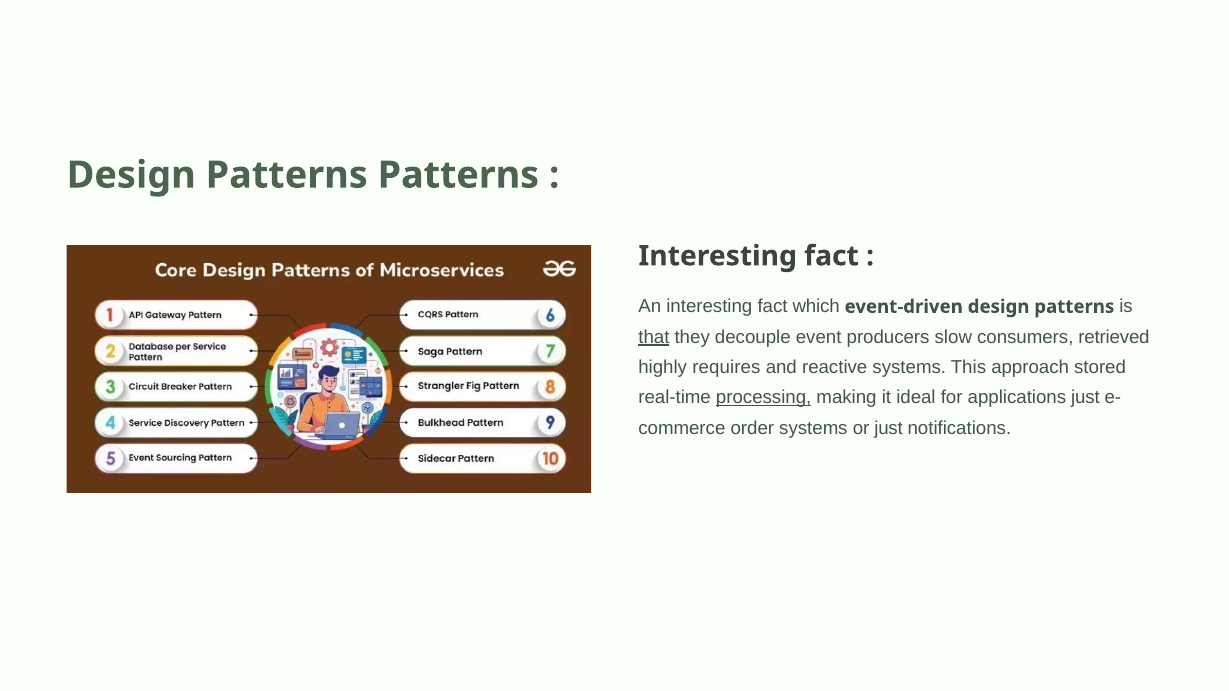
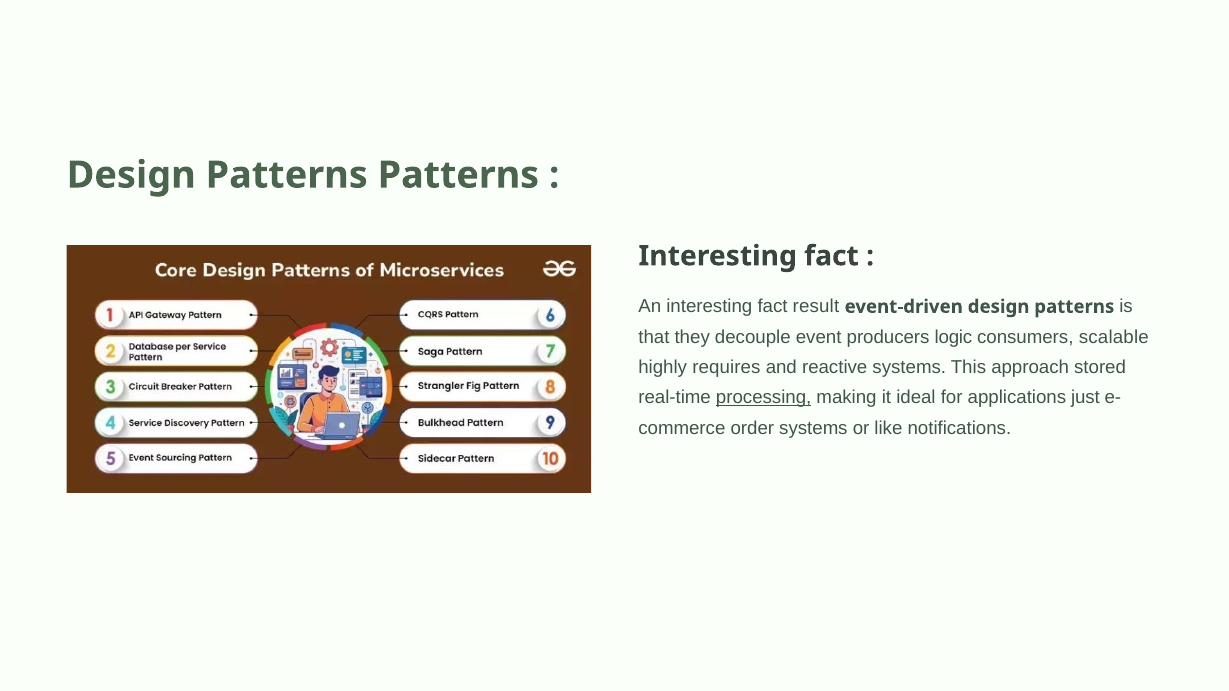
which: which -> result (816, 307)
that underline: present -> none (654, 337)
slow: slow -> logic (953, 337)
retrieved: retrieved -> scalable (1114, 337)
or just: just -> like (888, 428)
